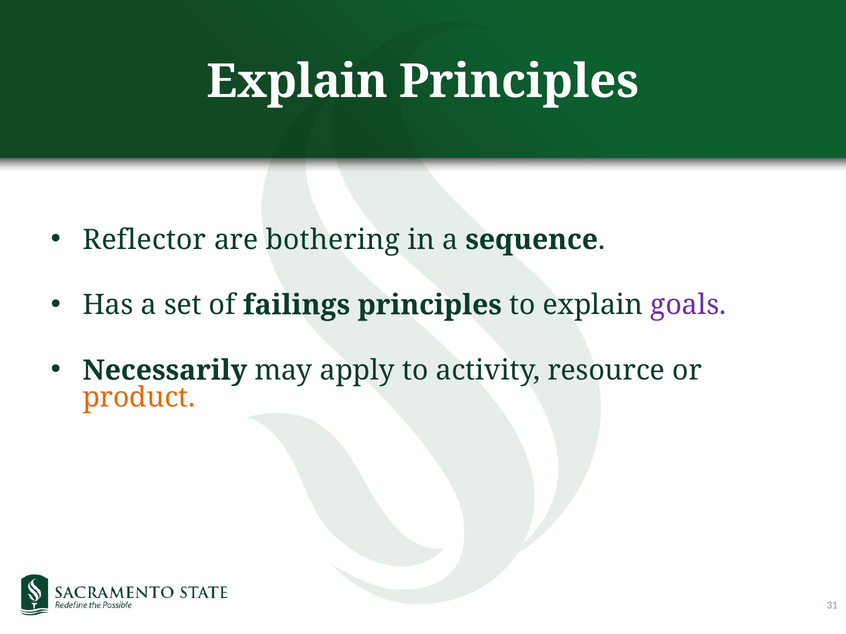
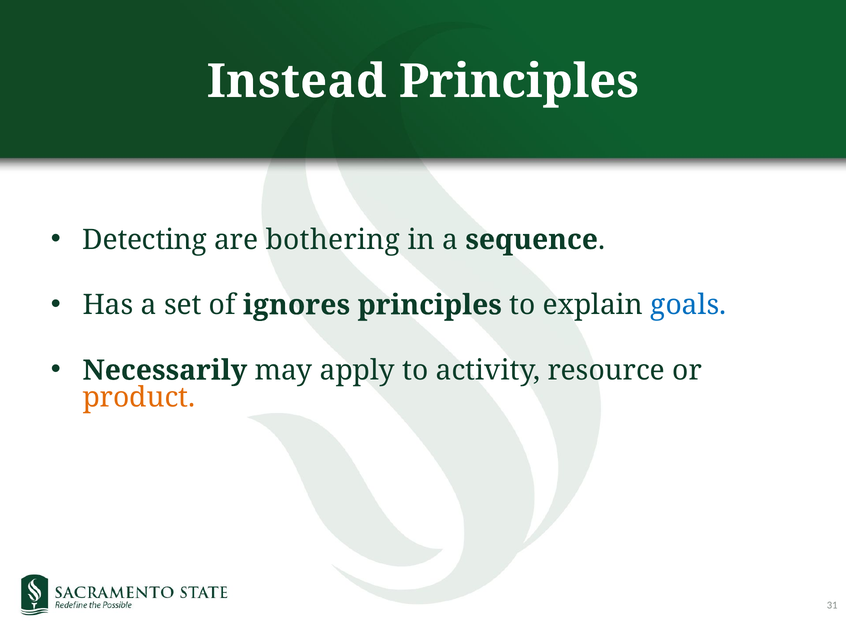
Explain: Explain -> Instead (297, 82)
Reflector: Reflector -> Detecting (145, 240)
failings: failings -> ignores (297, 305)
goals colour: purple -> blue (688, 305)
